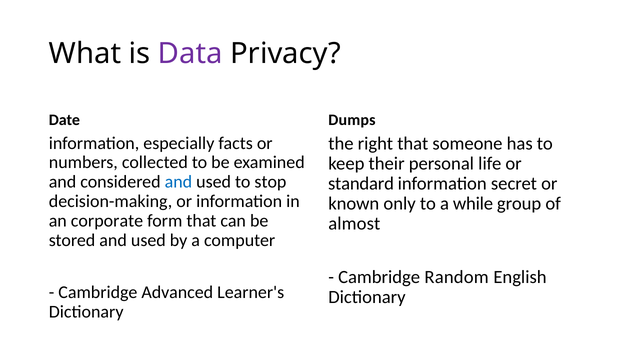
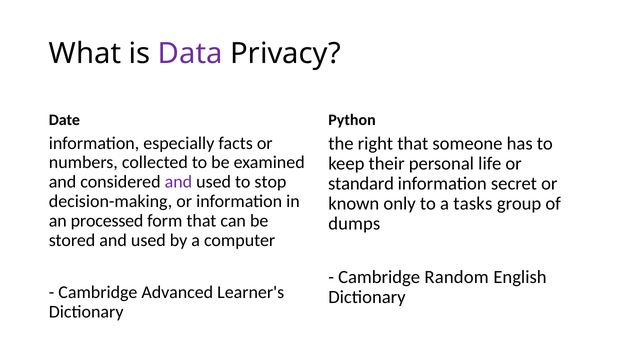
Dumps: Dumps -> Python (352, 120)
and colour: blue -> purple (178, 182)
while: while -> tasks (473, 204)
corporate: corporate -> processed (107, 221)
almost: almost -> dumps (354, 224)
